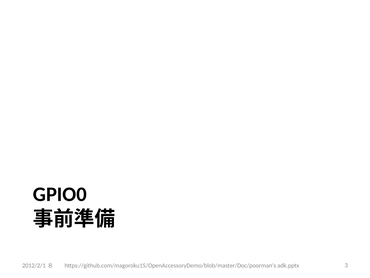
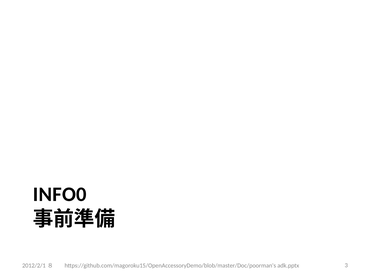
GPIO0: GPIO0 -> INFO0 (60, 194)
